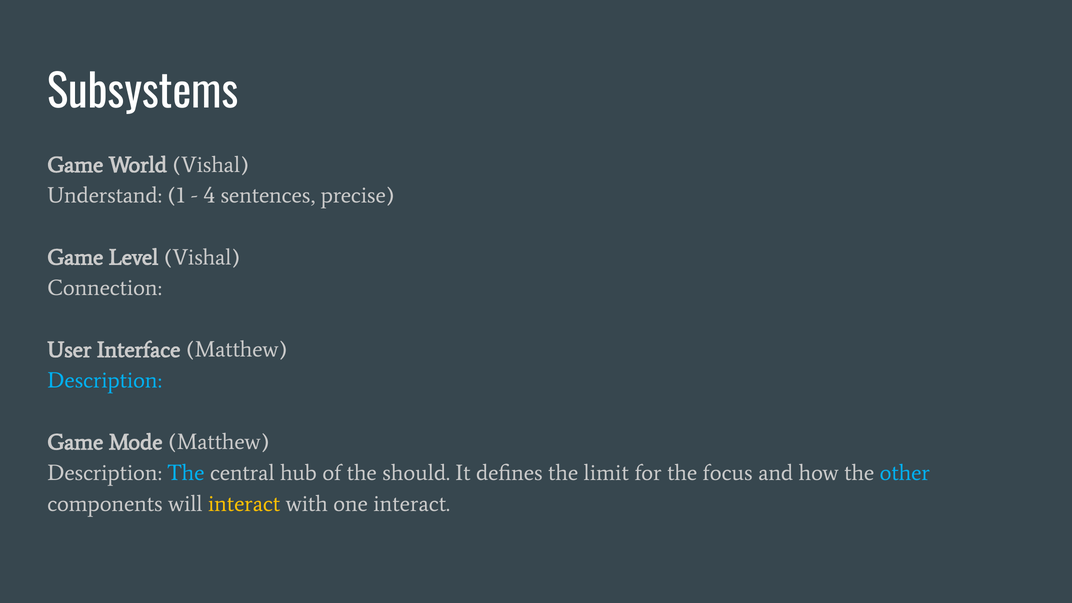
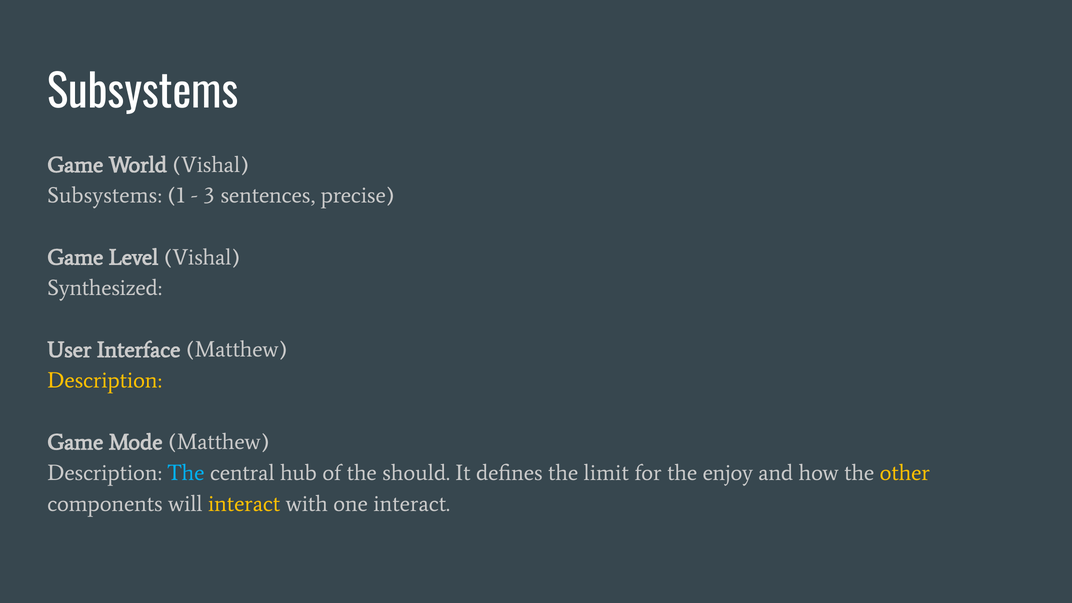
Understand: Understand -> Subsystems (104, 196)
4: 4 -> 3 (209, 196)
Connection: Connection -> Synthesized (105, 288)
Description colour: light blue -> yellow (105, 380)
focus: focus -> enjoy (728, 473)
other colour: light blue -> yellow (905, 473)
